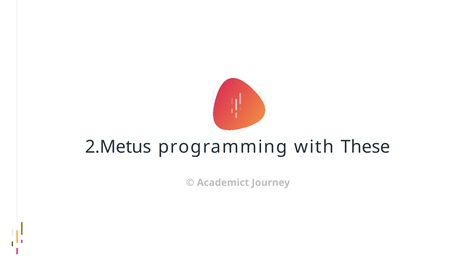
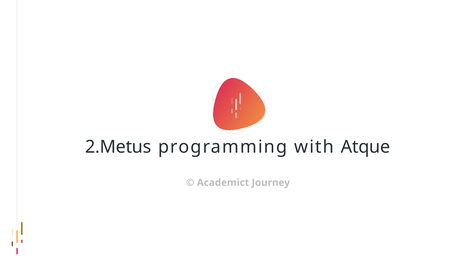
These: These -> Atque (366, 147)
